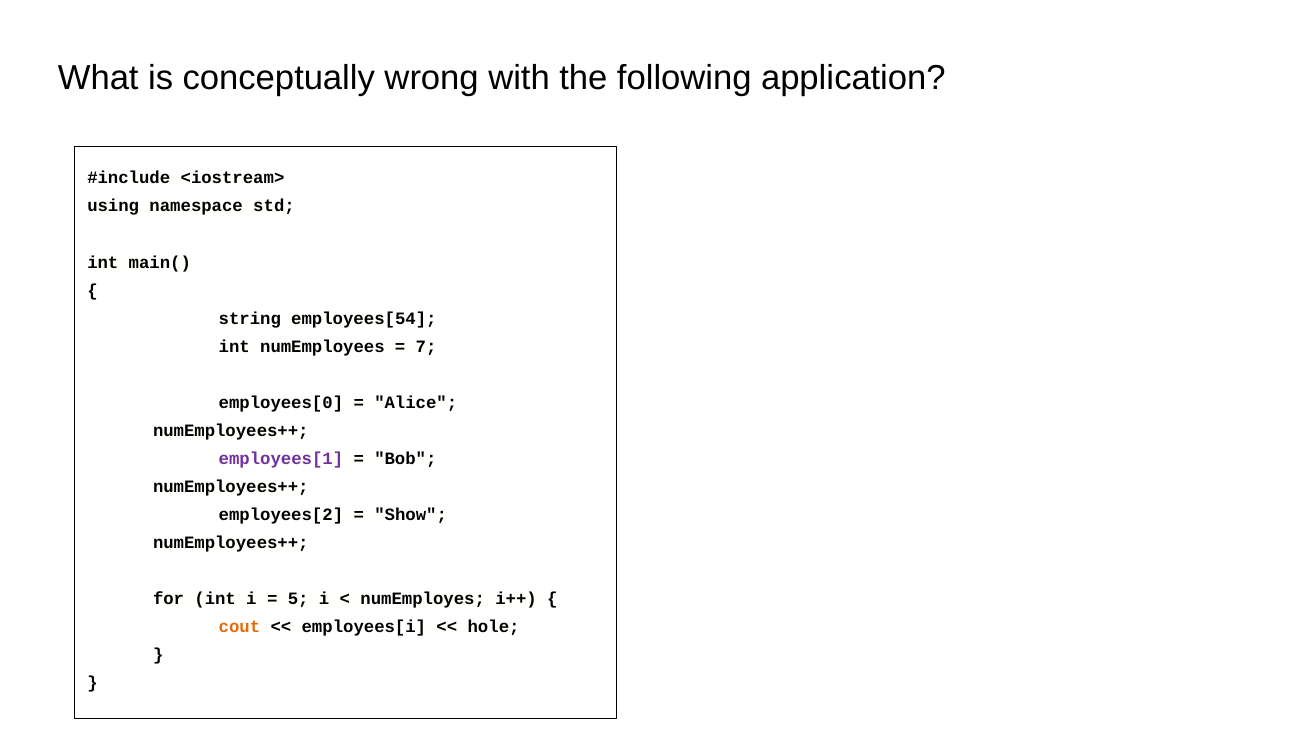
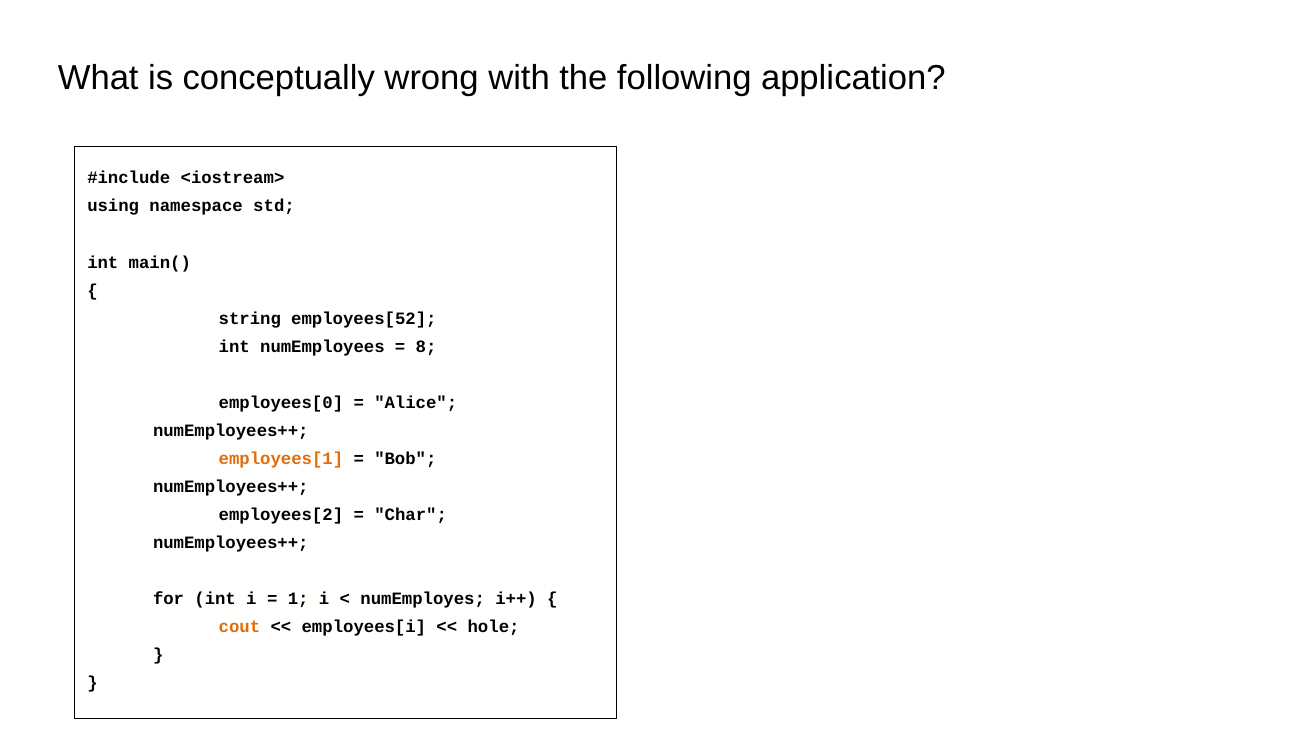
employees[54: employees[54 -> employees[52 (364, 318)
7: 7 -> 8 (426, 346)
employees[1 colour: purple -> orange (281, 459)
Show: Show -> Char (411, 515)
5: 5 -> 1 (298, 599)
